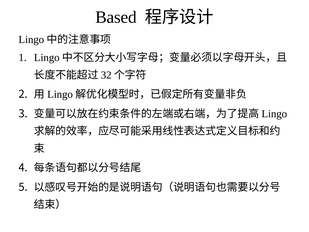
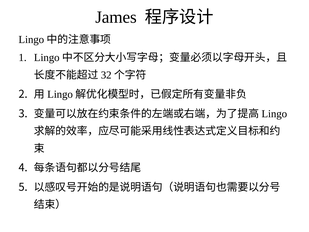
Based: Based -> James (116, 17)
